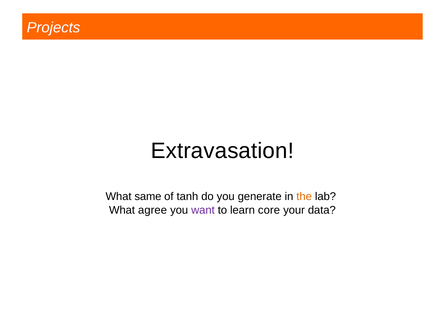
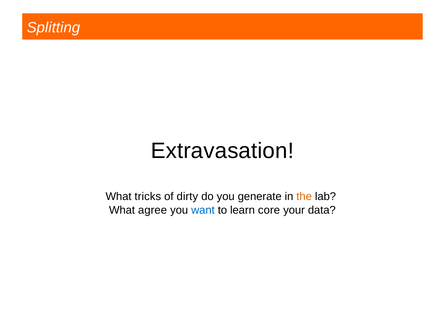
Projects: Projects -> Splitting (53, 27)
same: same -> tricks (148, 197)
tanh: tanh -> dirty (187, 197)
want colour: purple -> blue (203, 210)
